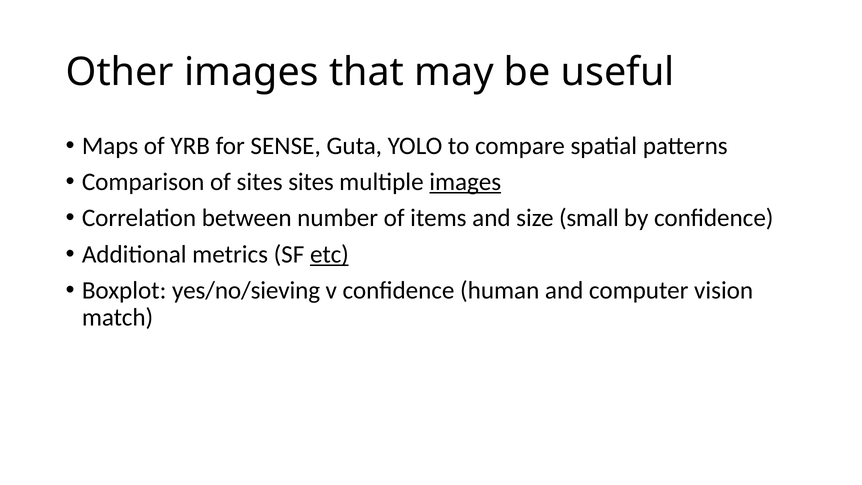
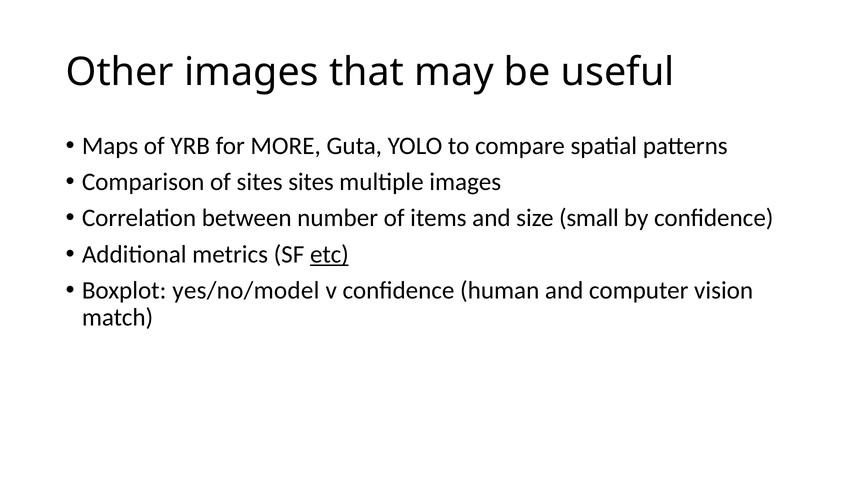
SENSE: SENSE -> MORE (286, 146)
images underline: present -> none (465, 182)
yes/no/sieving: yes/no/sieving -> yes/no/model (246, 290)
